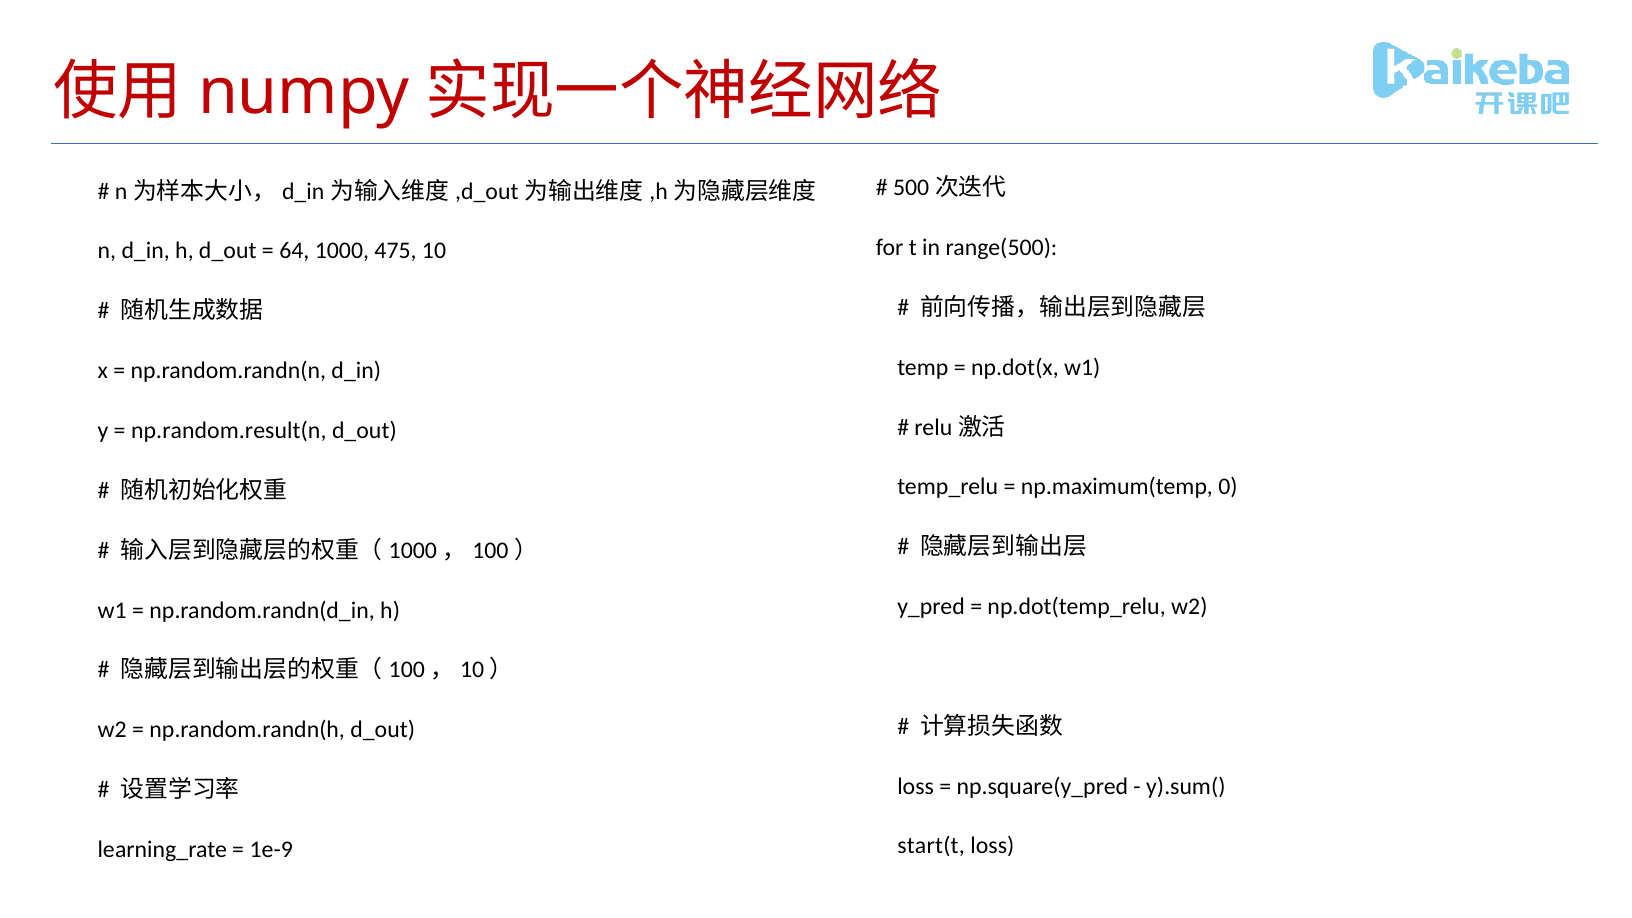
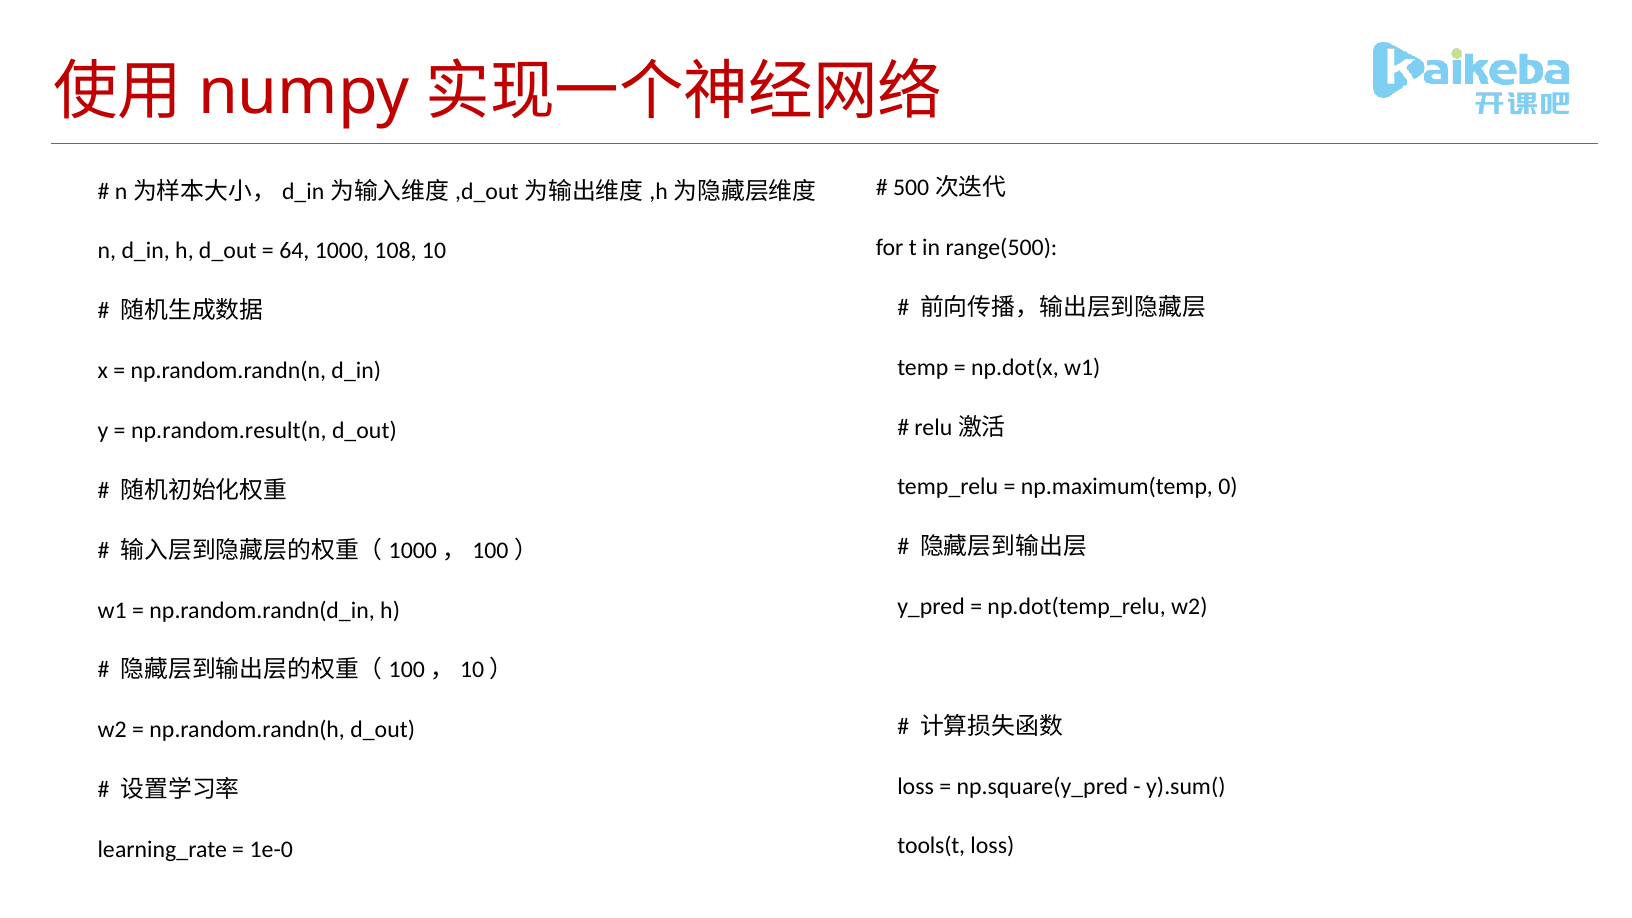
475: 475 -> 108 (396, 251)
start(t: start(t -> tools(t (931, 846)
1e-9: 1e-9 -> 1e-0 (271, 850)
